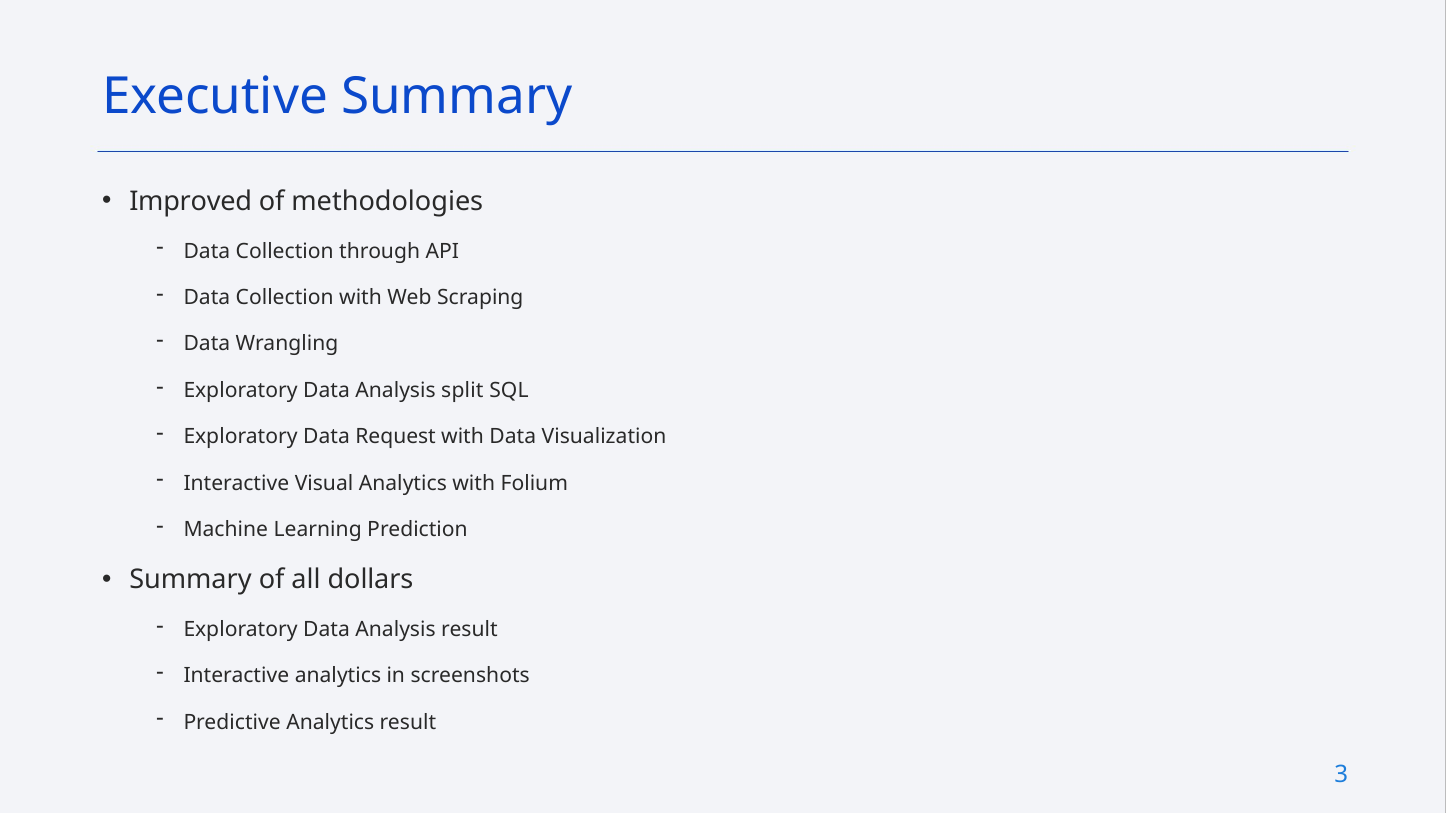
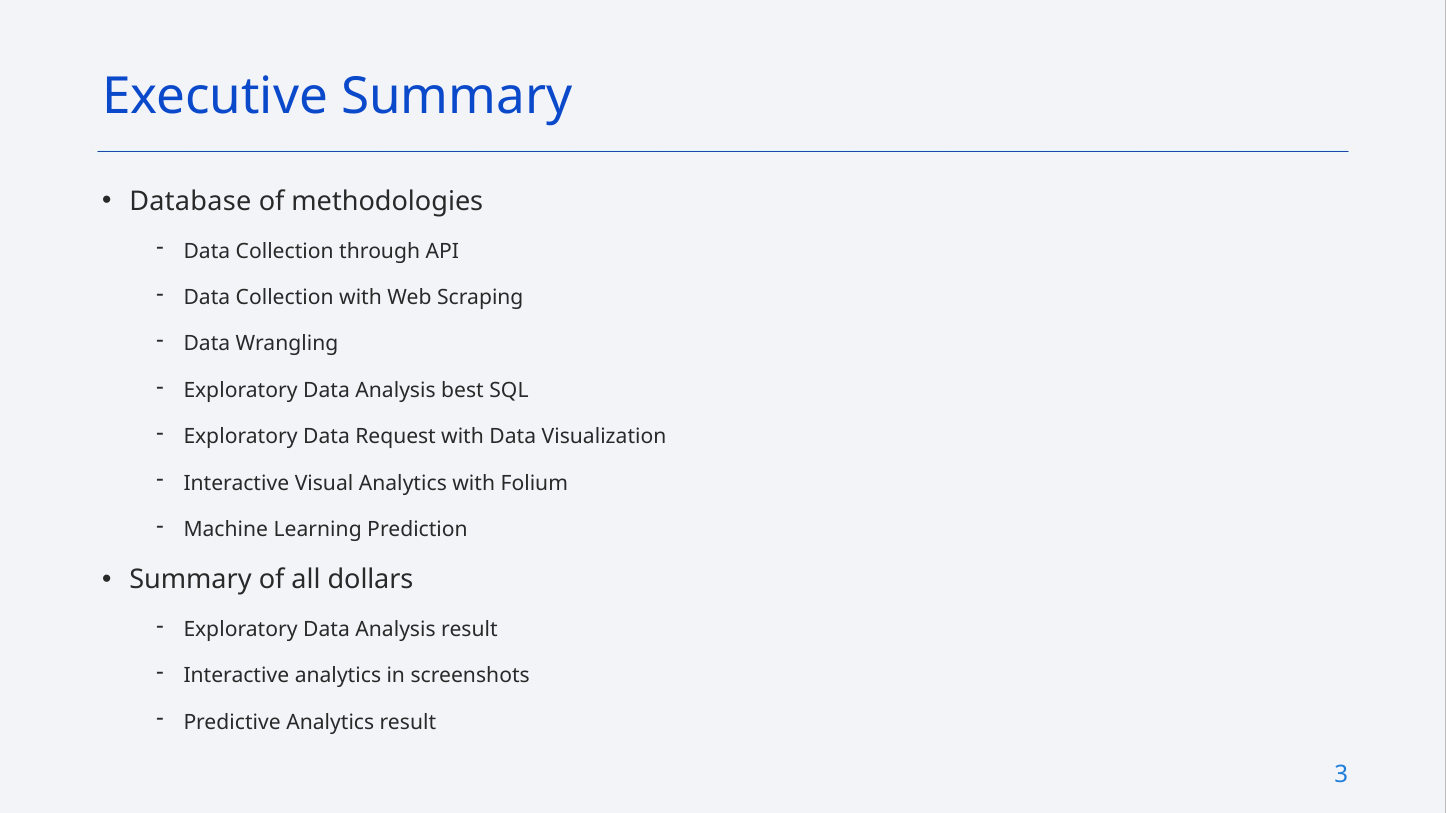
Improved: Improved -> Database (190, 202)
split: split -> best (463, 391)
